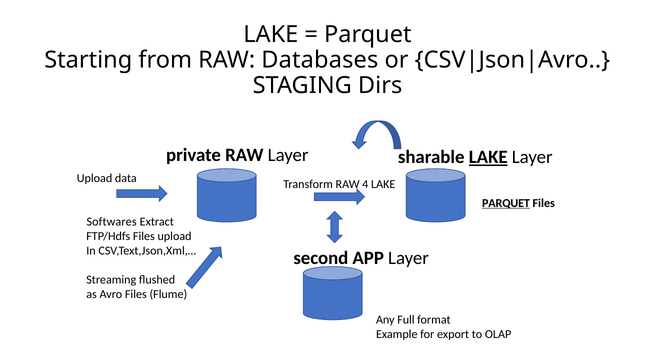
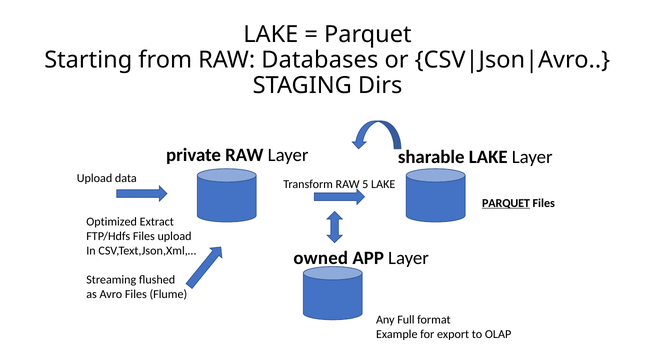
LAKE underline: present -> none (488, 157)
4: 4 -> 5 (365, 184)
Softwares: Softwares -> Optimized (112, 222)
second: second -> owned (321, 258)
